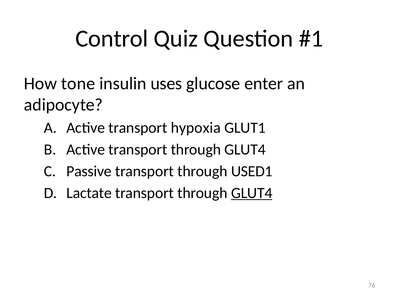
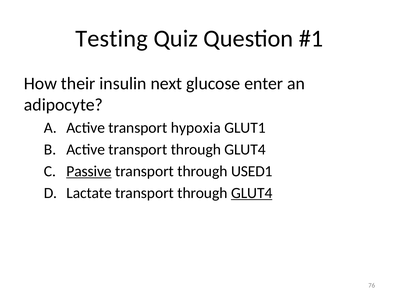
Control: Control -> Testing (112, 39)
tone: tone -> their (78, 84)
uses: uses -> next (166, 84)
Passive underline: none -> present (89, 171)
